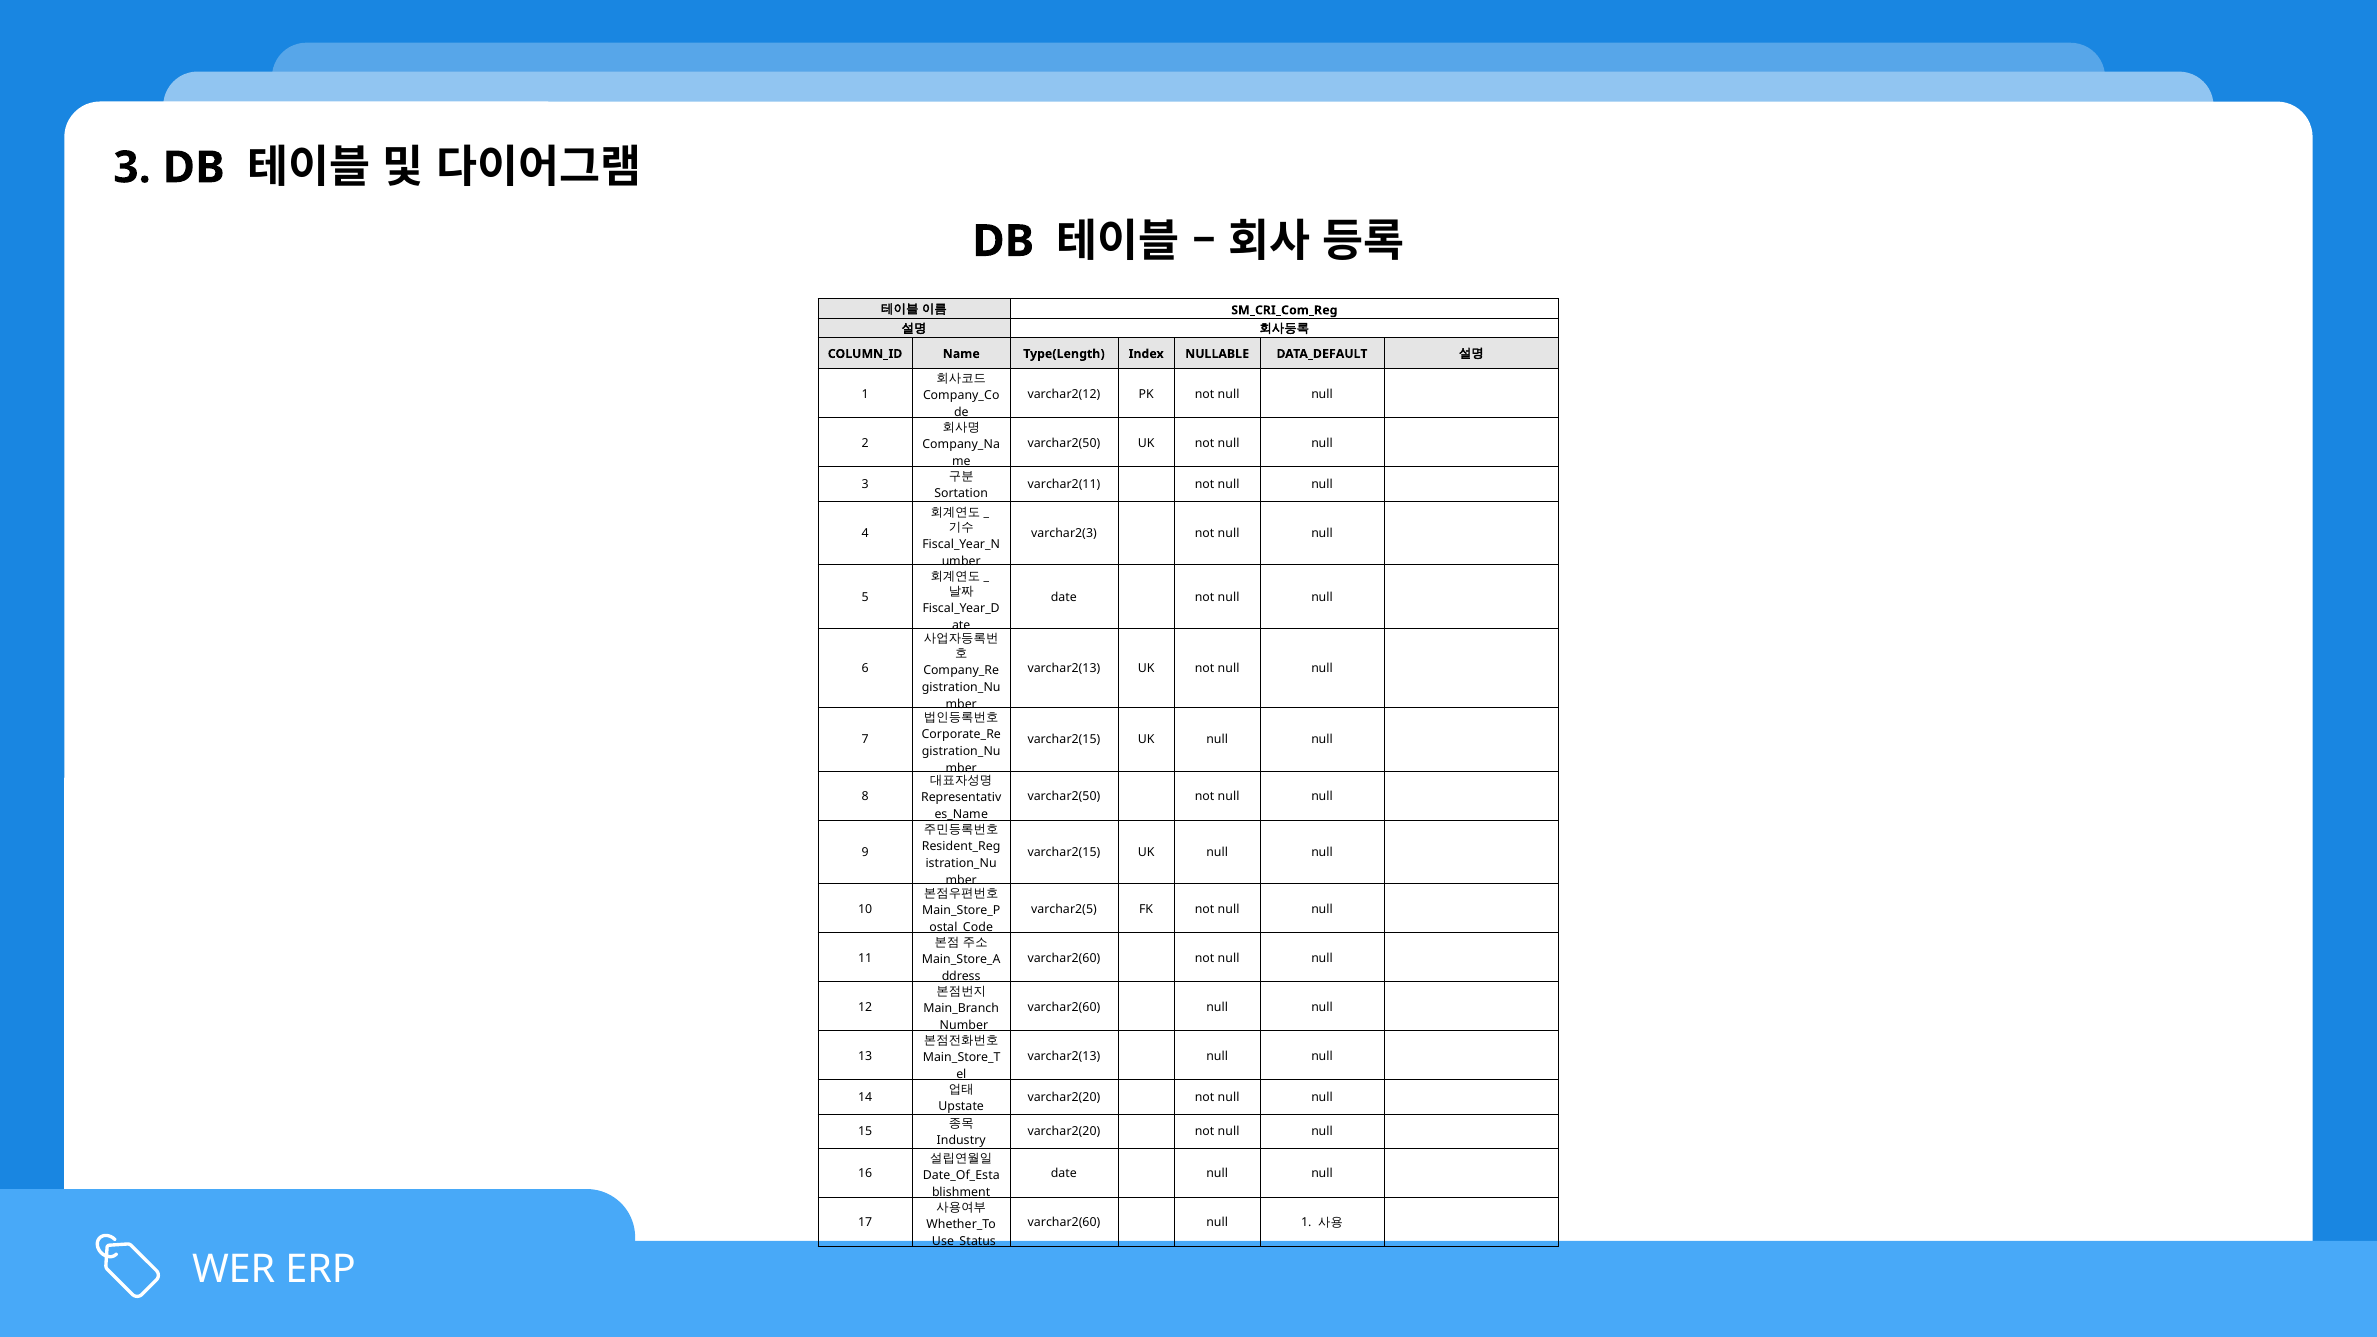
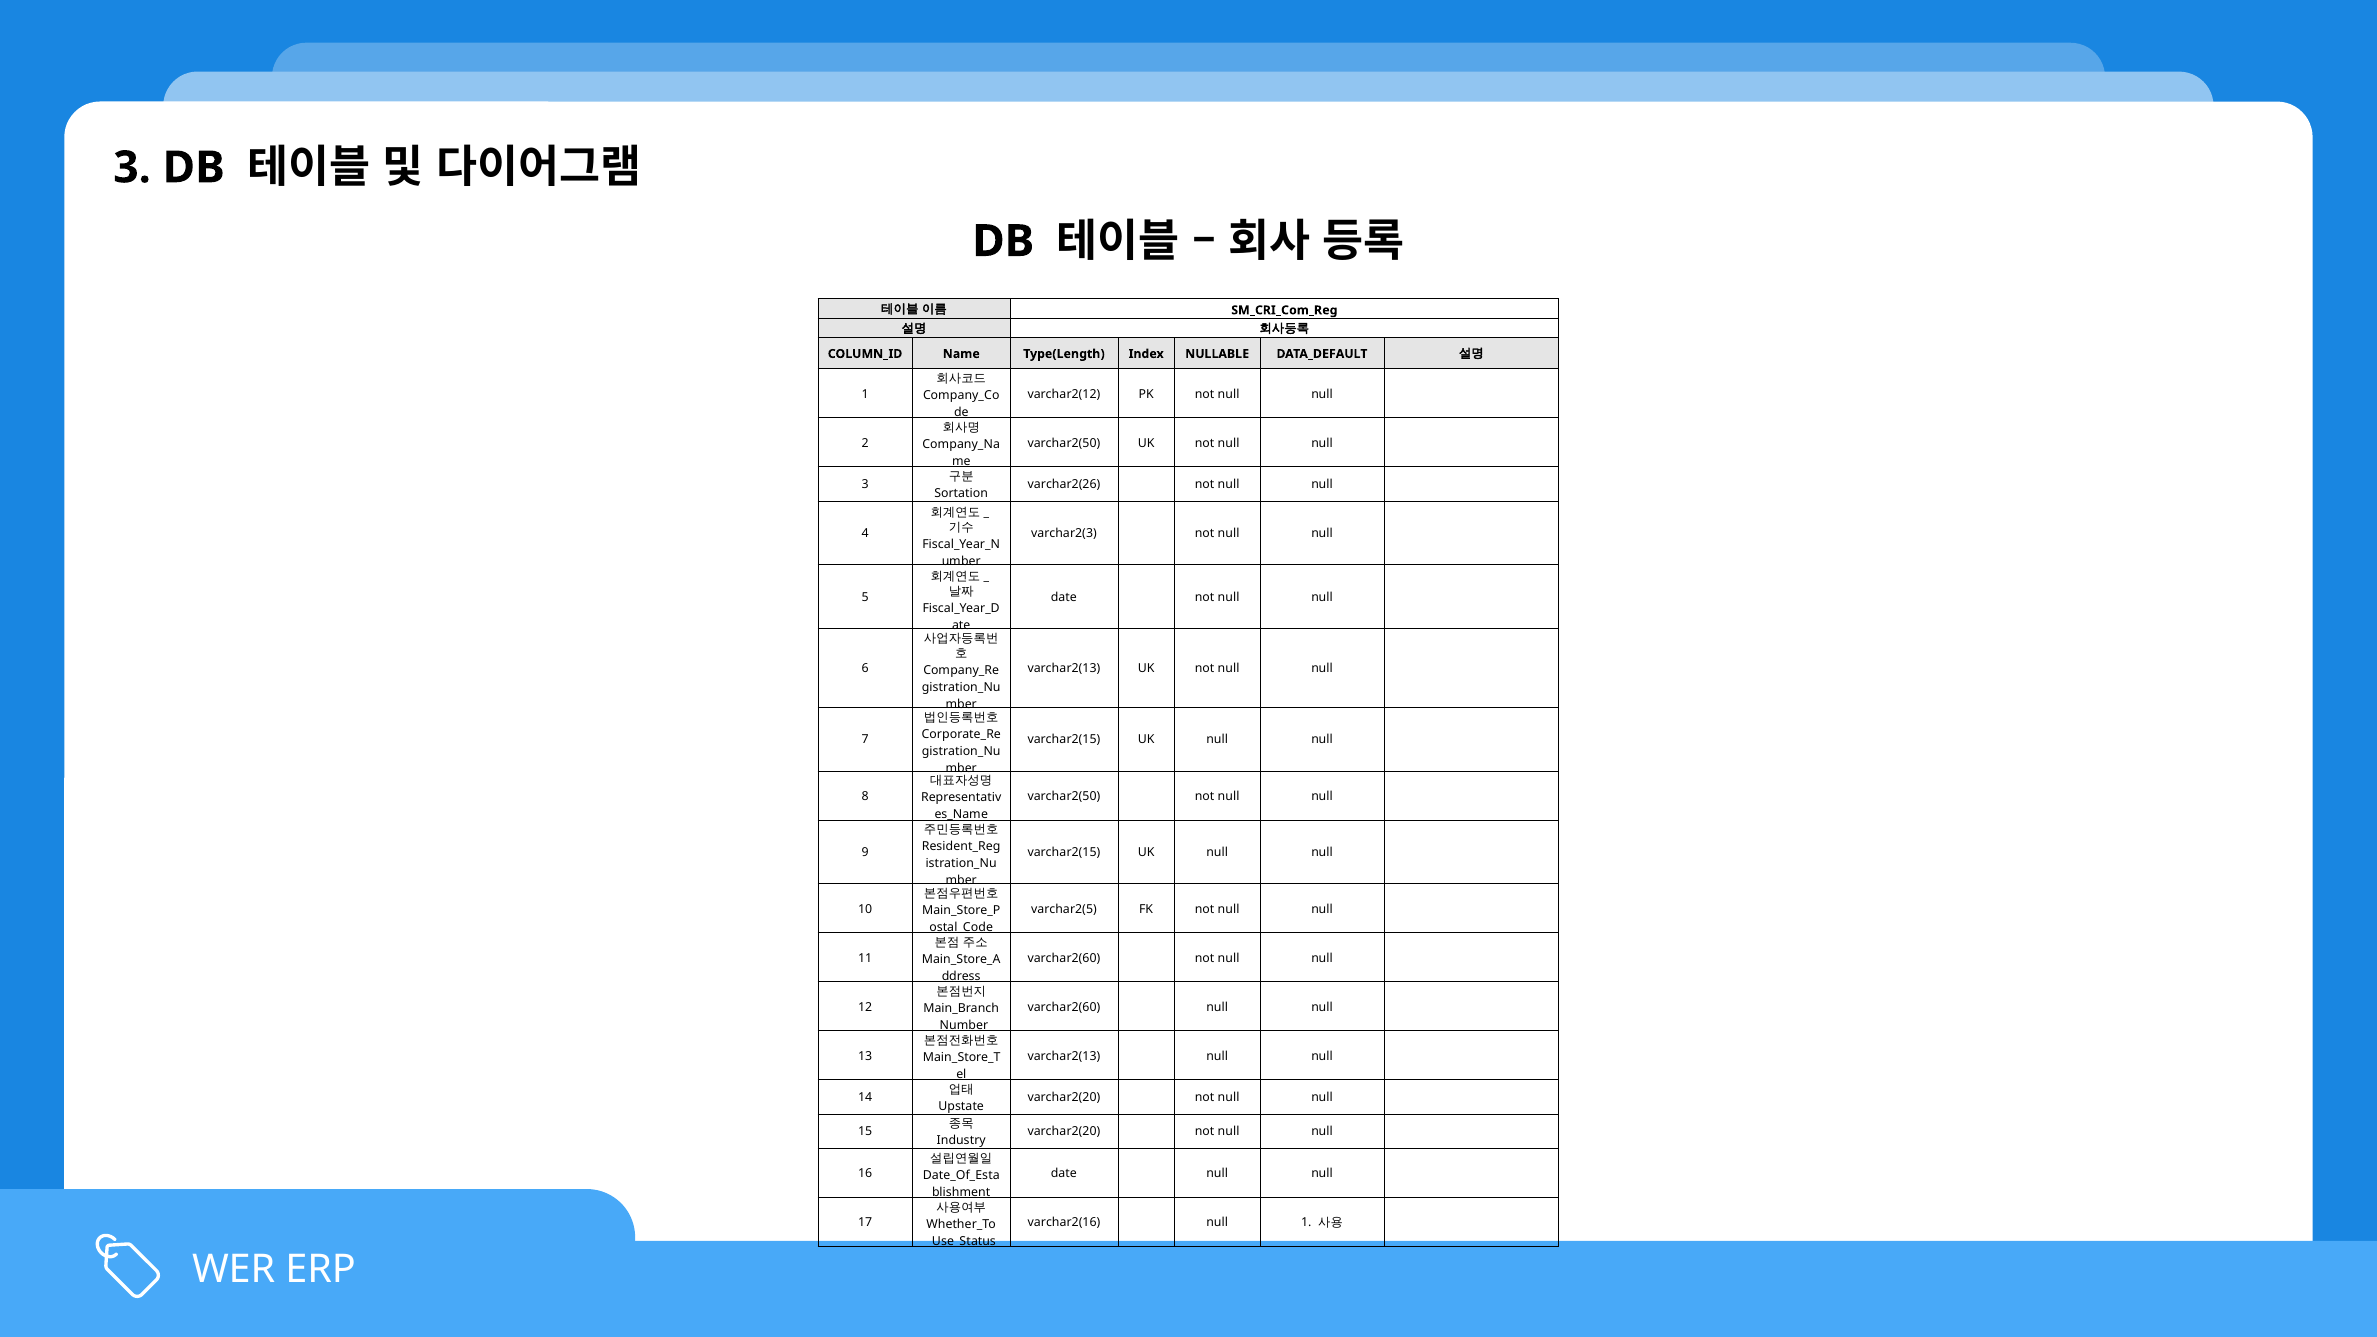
varchar2(11: varchar2(11 -> varchar2(26 (1064, 485)
varchar2(60: varchar2(60 -> varchar2(16 (1064, 1222)
